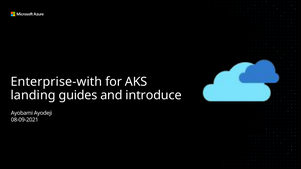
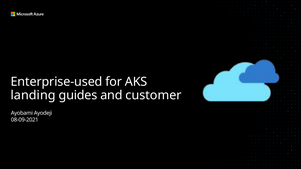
Enterprise-with: Enterprise-with -> Enterprise-used (57, 82)
introduce: introduce -> customer (154, 95)
